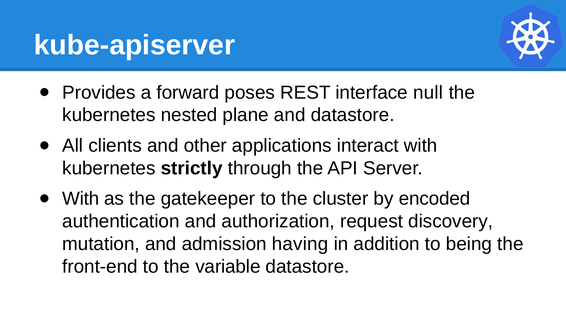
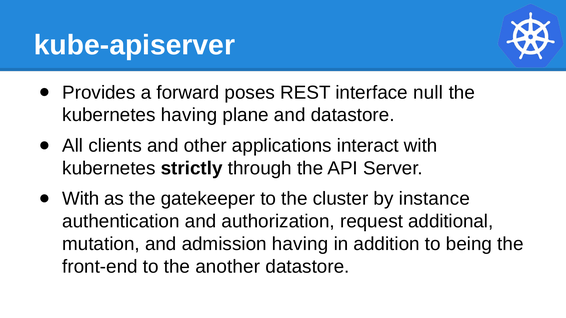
kubernetes nested: nested -> having (189, 115)
encoded: encoded -> instance (434, 199)
discovery: discovery -> additional (451, 222)
variable: variable -> another (228, 267)
